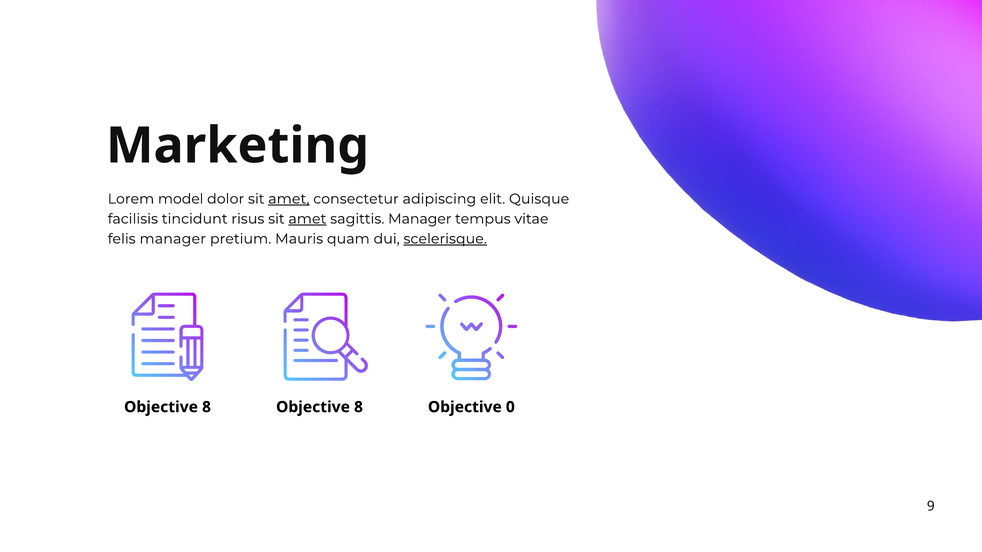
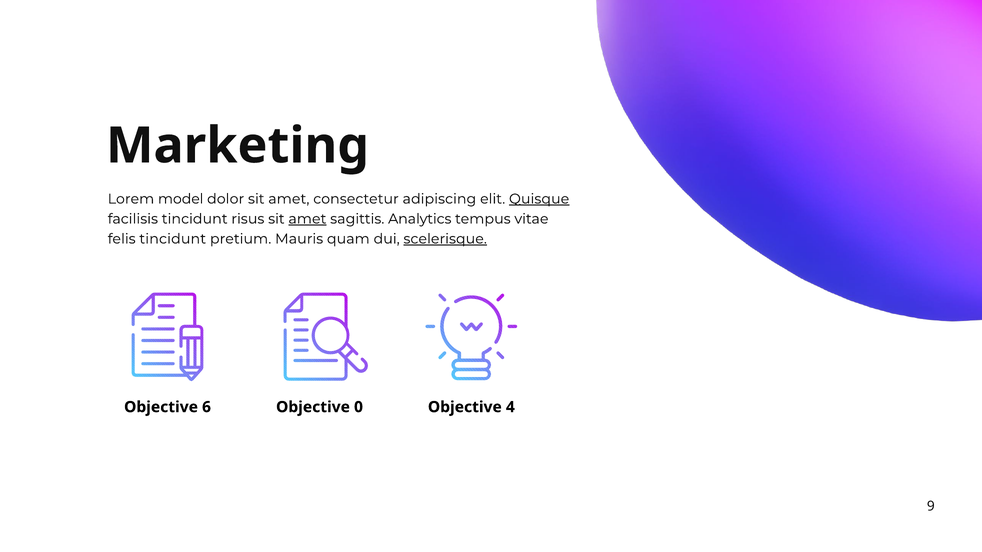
amet underline: present -> none (289, 199)
Quisque underline: none -> present (539, 199)
sagittis Manager: Manager -> Analytics (420, 219)
felis manager: manager -> tincidunt (173, 239)
8: 8 -> 6 (207, 407)
8: 8 -> 0 (359, 407)
0: 0 -> 4 (510, 407)
